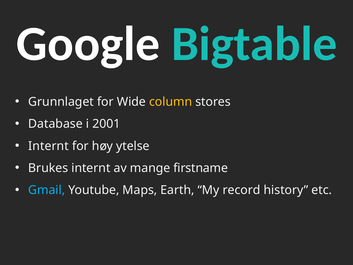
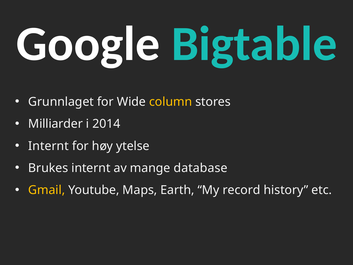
Database: Database -> Milliarder (56, 124)
2001: 2001 -> 2014 (106, 124)
firstname: firstname -> database (201, 168)
Gmail colour: light blue -> yellow (47, 190)
